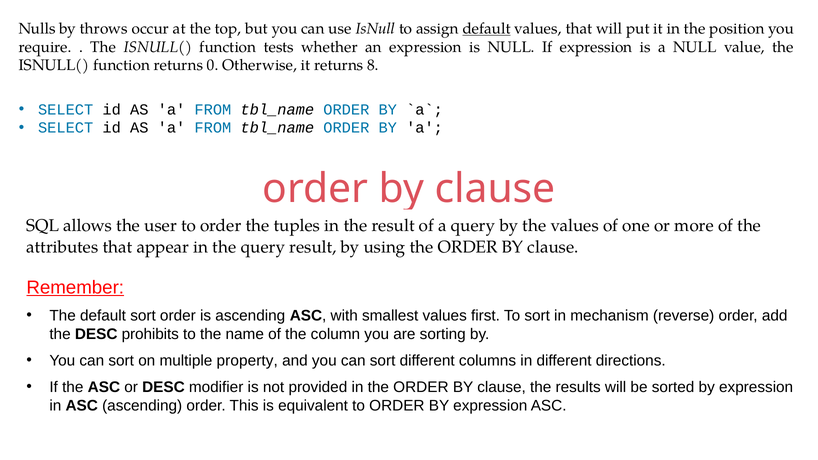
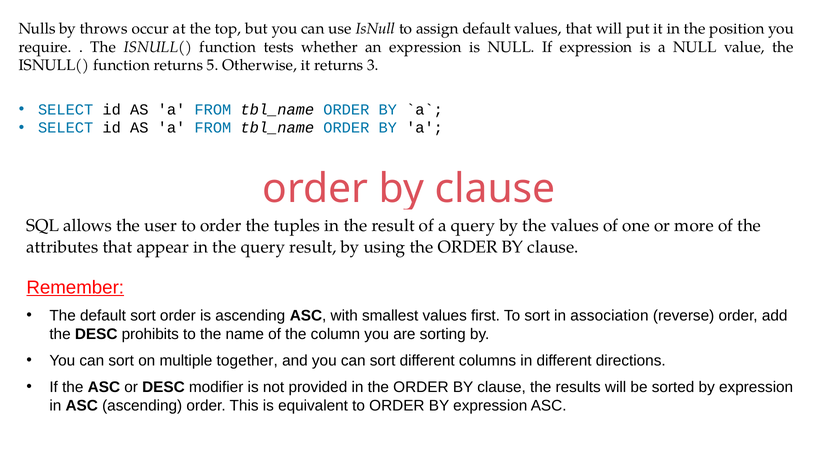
default underline: present -> none (487, 29)
0: 0 -> 5 (213, 65)
8: 8 -> 3 (373, 65)
mechanism: mechanism -> association (609, 316)
property: property -> together (247, 361)
